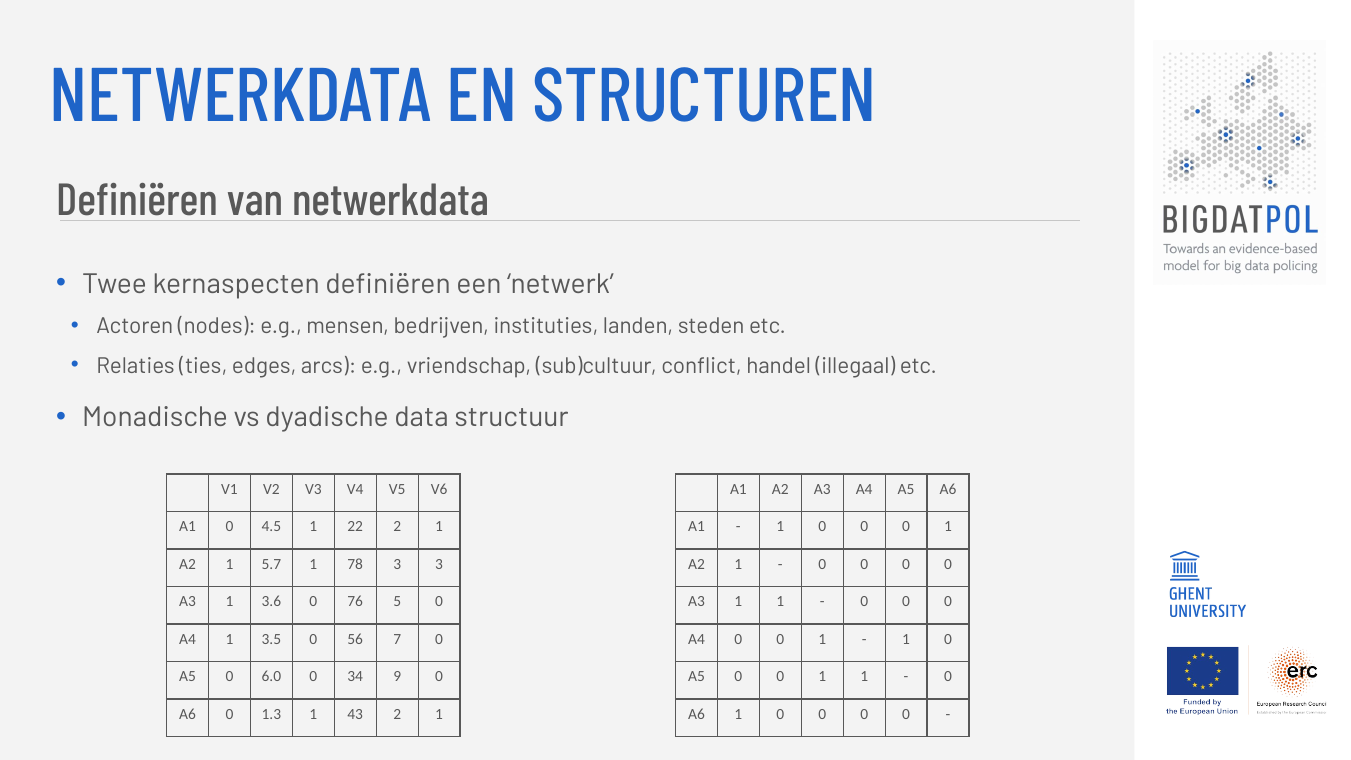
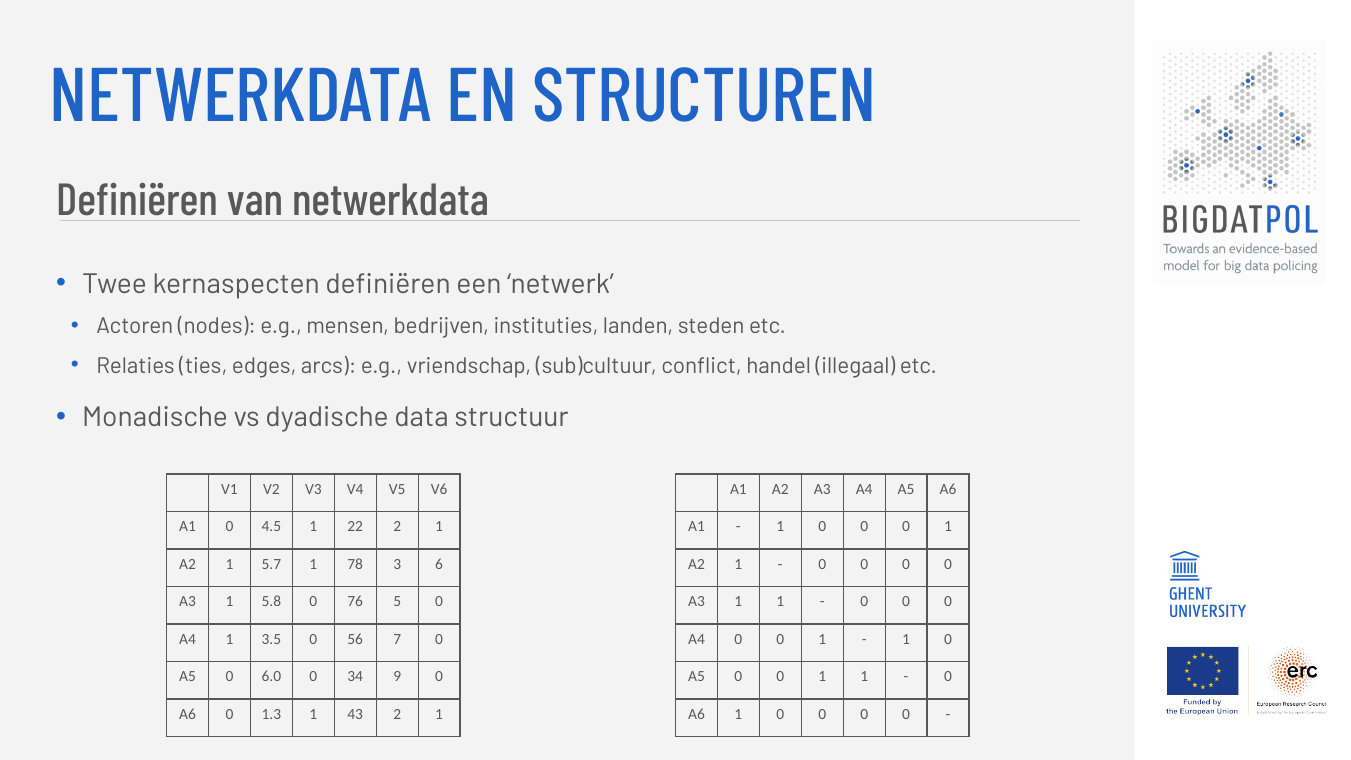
3 3: 3 -> 6 (439, 564)
3.6: 3.6 -> 5.8 (271, 601)
